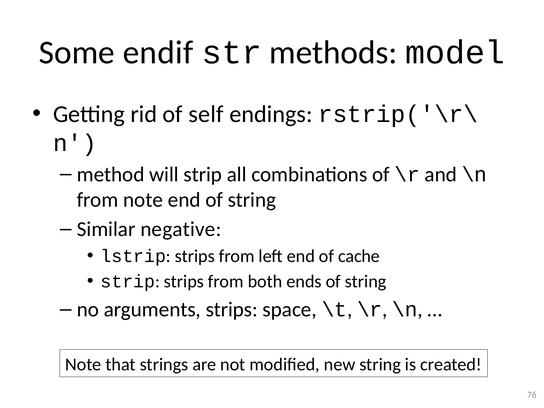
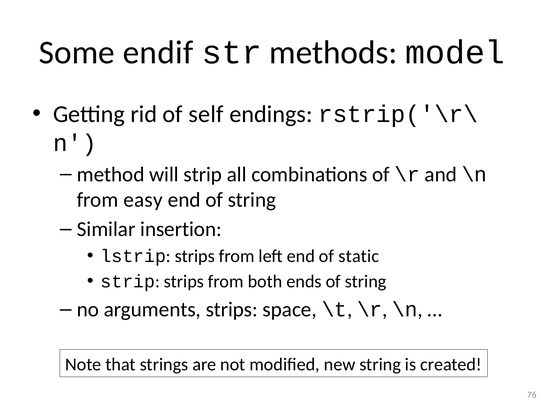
from note: note -> easy (143, 200)
negative: negative -> insertion (181, 229)
cache: cache -> static (359, 256)
